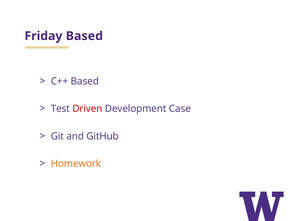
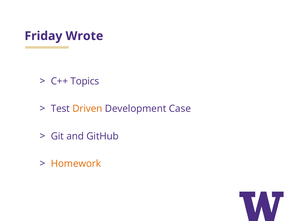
Friday Based: Based -> Wrote (84, 36)
C++ Based: Based -> Topics (85, 81)
Driven colour: red -> orange (87, 108)
